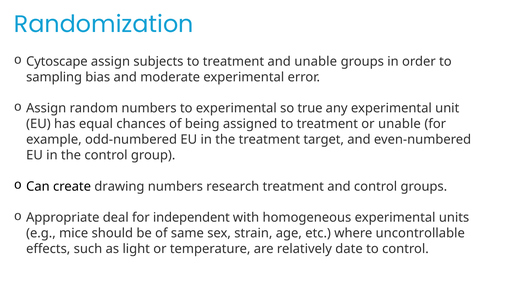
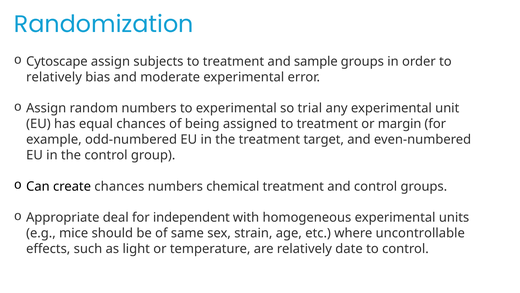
and unable: unable -> sample (316, 61)
sampling: sampling -> relatively (54, 77)
true: true -> trial (310, 108)
or unable: unable -> margin (400, 124)
create drawing: drawing -> chances (119, 186)
research: research -> chemical (233, 186)
